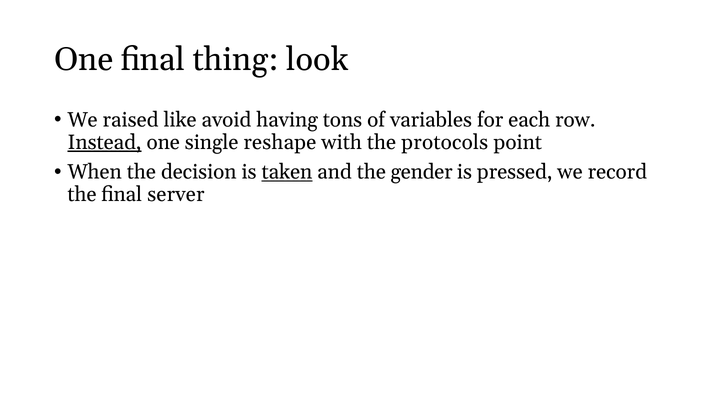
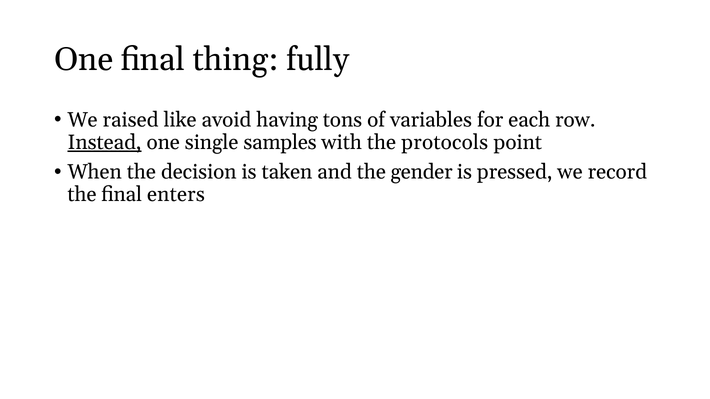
look: look -> fully (318, 60)
reshape: reshape -> samples (280, 142)
taken underline: present -> none (287, 172)
server: server -> enters (176, 195)
